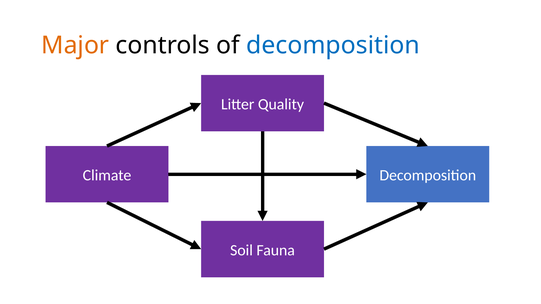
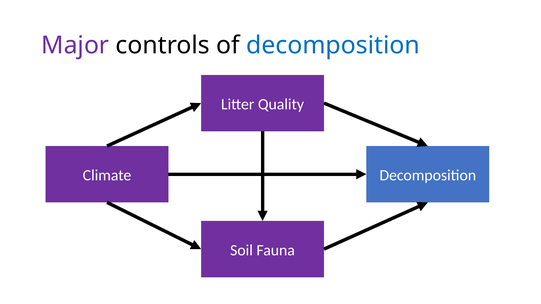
Major colour: orange -> purple (75, 45)
